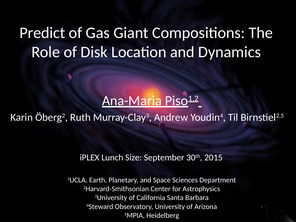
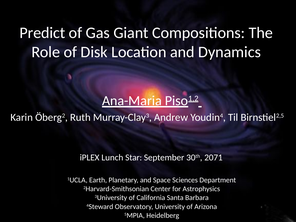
Size: Size -> Star (134, 158)
2015: 2015 -> 2071 (213, 158)
